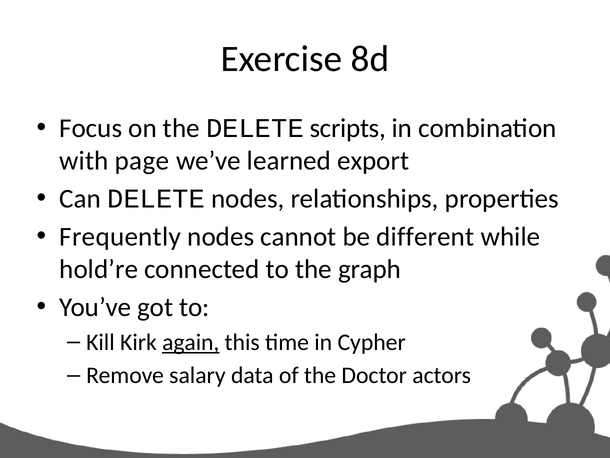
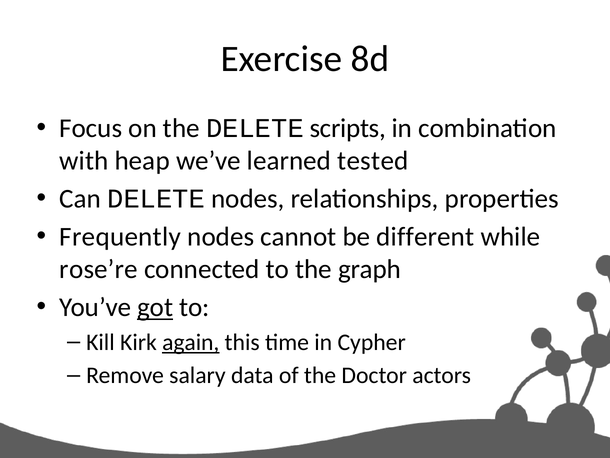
page: page -> heap (142, 161)
export: export -> tested (373, 161)
hold’re: hold’re -> rose’re (99, 269)
got underline: none -> present (155, 307)
